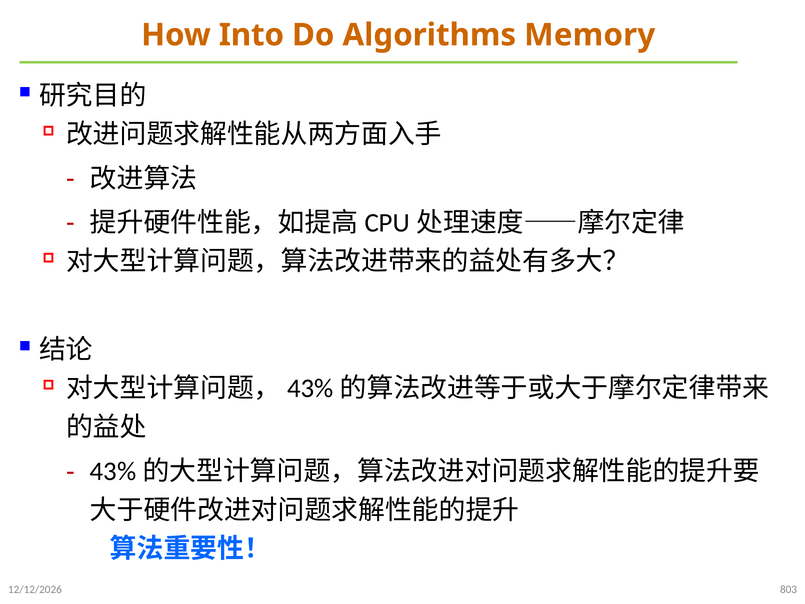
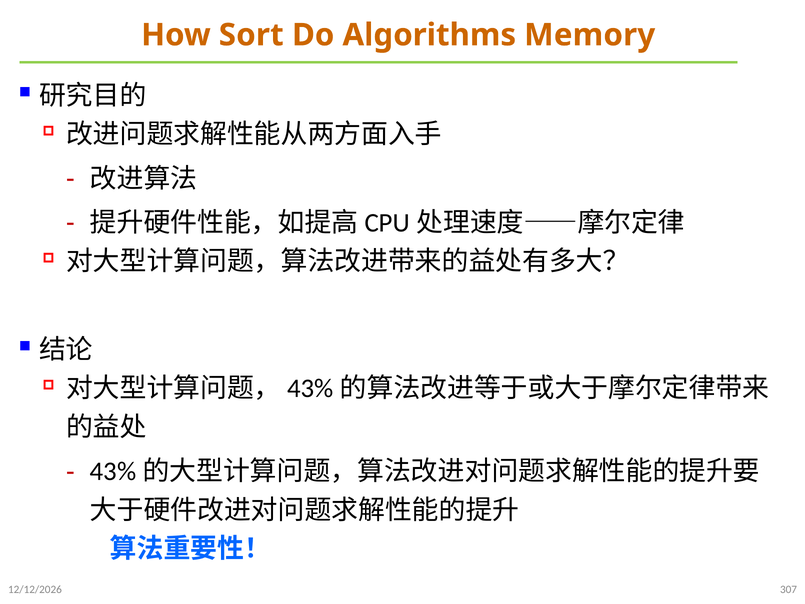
Into: Into -> Sort (251, 35)
803: 803 -> 307 (789, 590)
